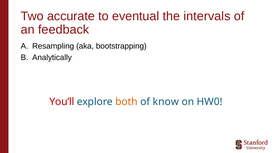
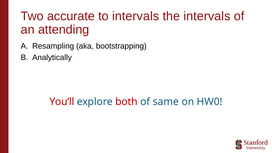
to eventual: eventual -> intervals (136, 16)
feedback: feedback -> attending (64, 30)
both colour: orange -> red (126, 102)
know: know -> same (166, 102)
